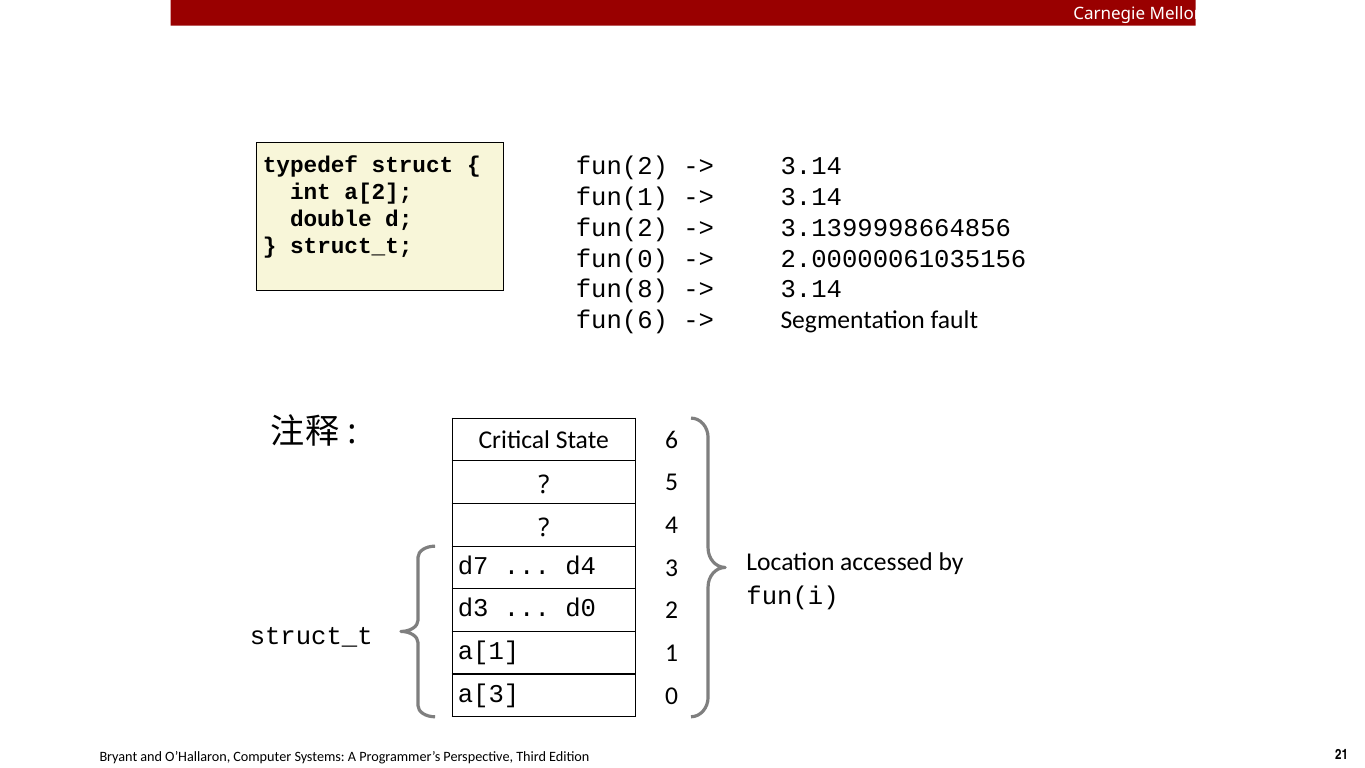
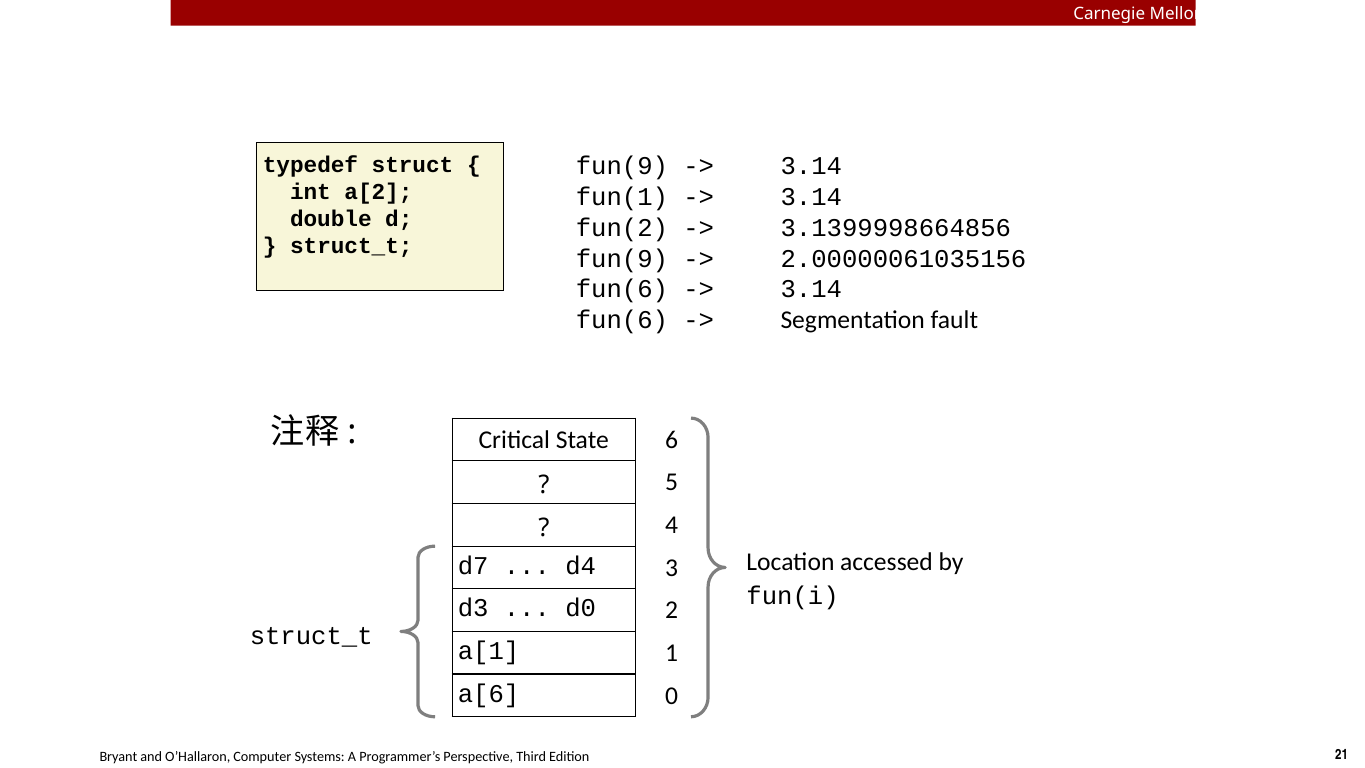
fun(2: fun(2 -> fun(9 (622, 166)
fun(0: fun(0 -> fun(9 (622, 259)
fun(8: fun(8 -> fun(6 (622, 289)
a[3: a[3 -> a[6 (489, 694)
